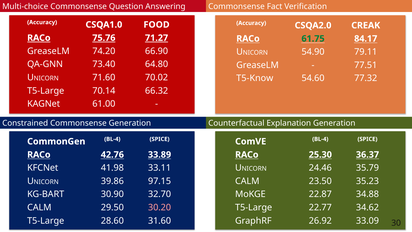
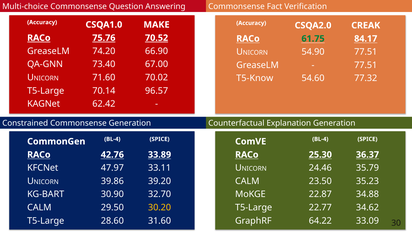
FOOD: FOOD -> MAKE (157, 25)
71.27: 71.27 -> 70.52 (157, 38)
54.90 79.11: 79.11 -> 77.51 (366, 52)
64.80: 64.80 -> 67.00 (157, 64)
66.32: 66.32 -> 96.57 (157, 91)
61.00: 61.00 -> 62.42 (104, 104)
41.98: 41.98 -> 47.97 (112, 168)
97.15: 97.15 -> 39.20 (160, 181)
30.20 colour: pink -> yellow (160, 207)
26.92: 26.92 -> 64.22 (320, 221)
